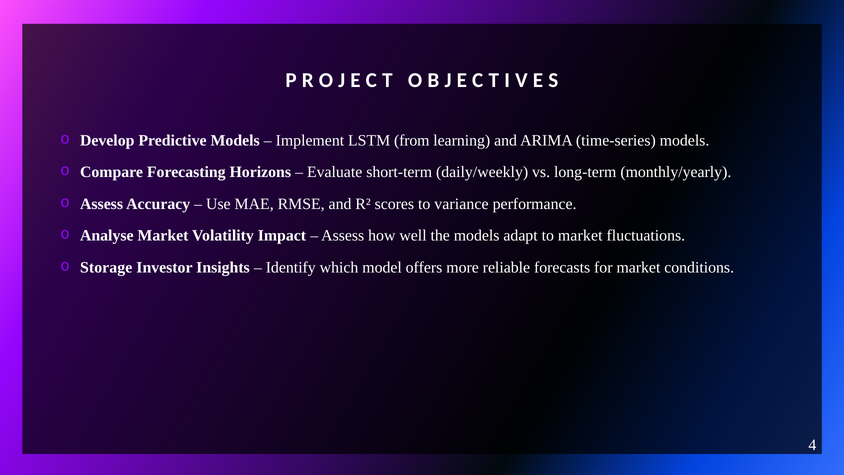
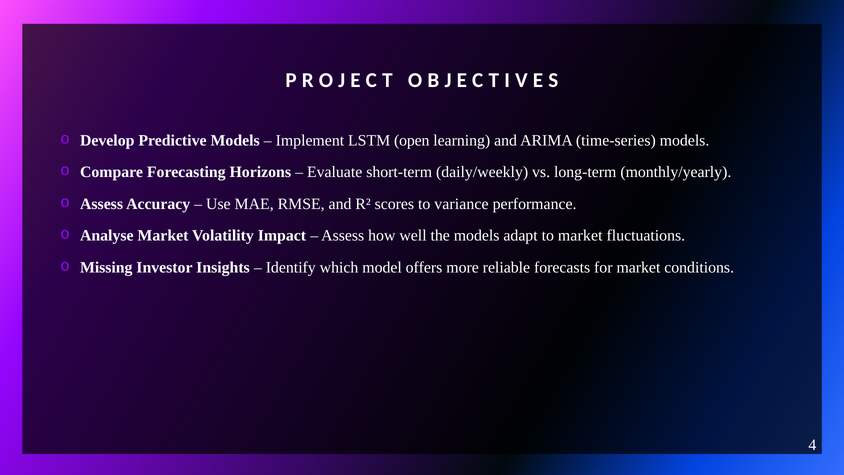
from: from -> open (412, 140)
Storage: Storage -> Missing (106, 267)
